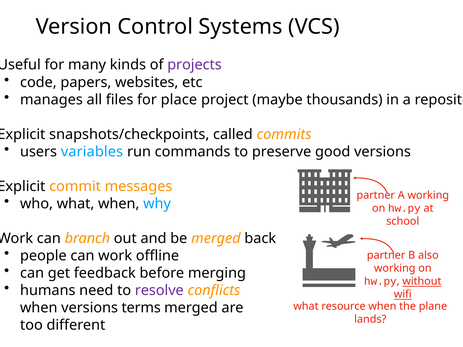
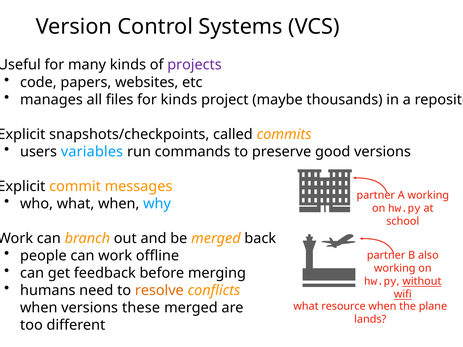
for place: place -> kinds (179, 100)
resolve colour: purple -> orange (159, 291)
terms: terms -> these (141, 308)
